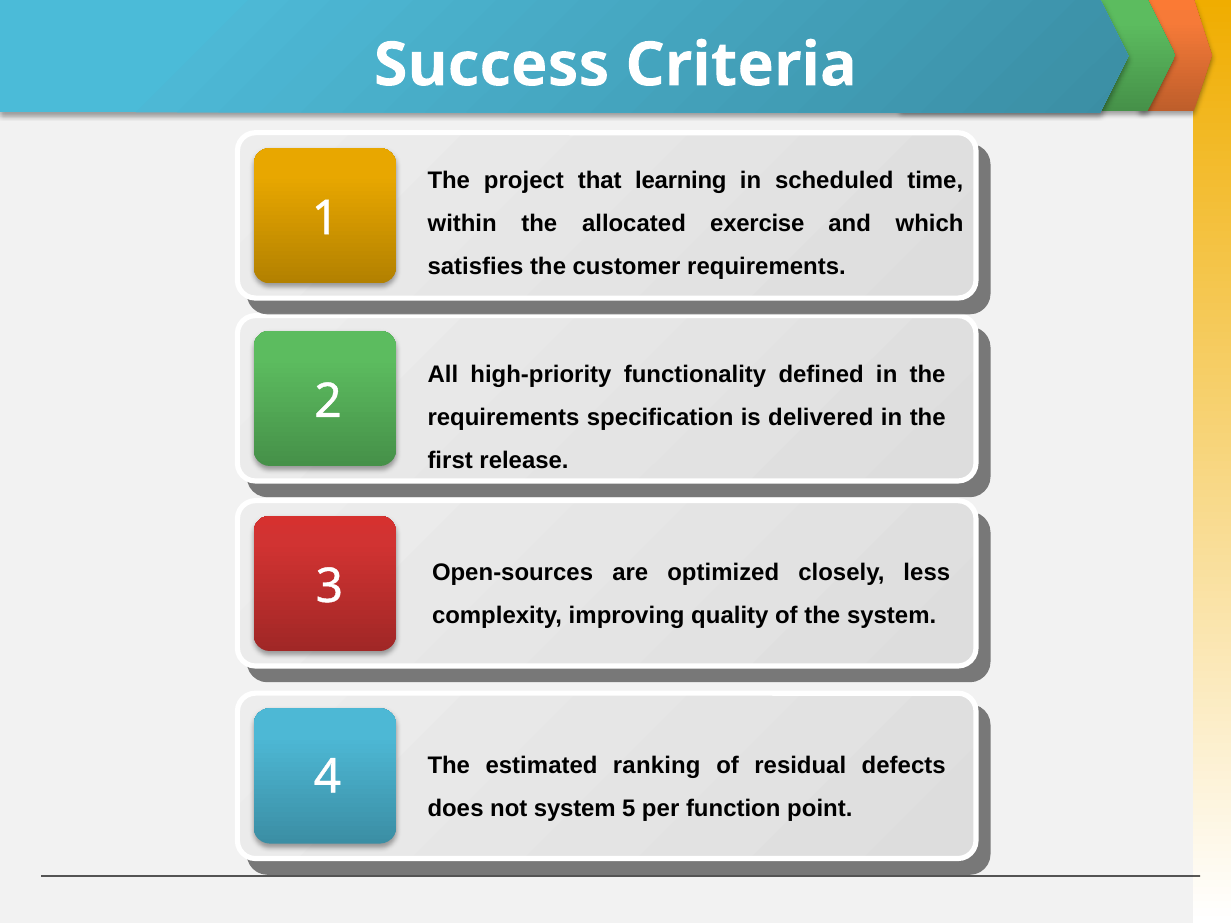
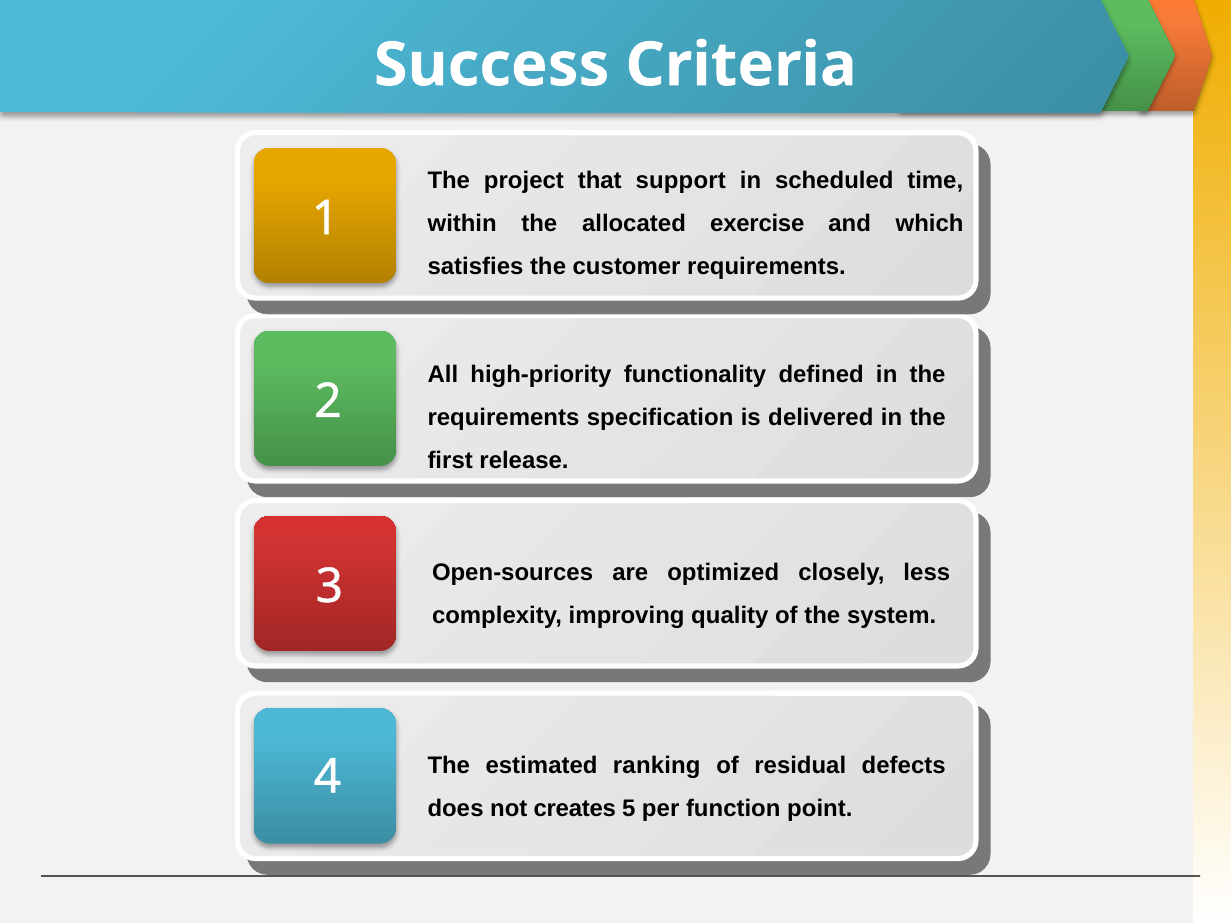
learning: learning -> support (681, 181)
not system: system -> creates (575, 809)
